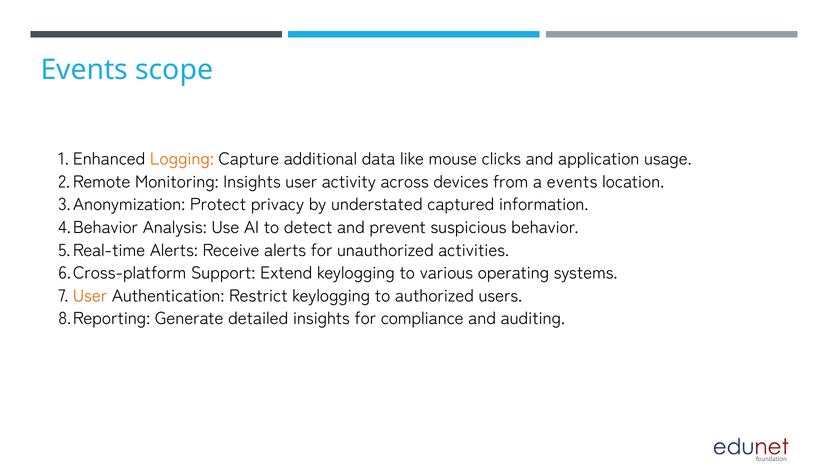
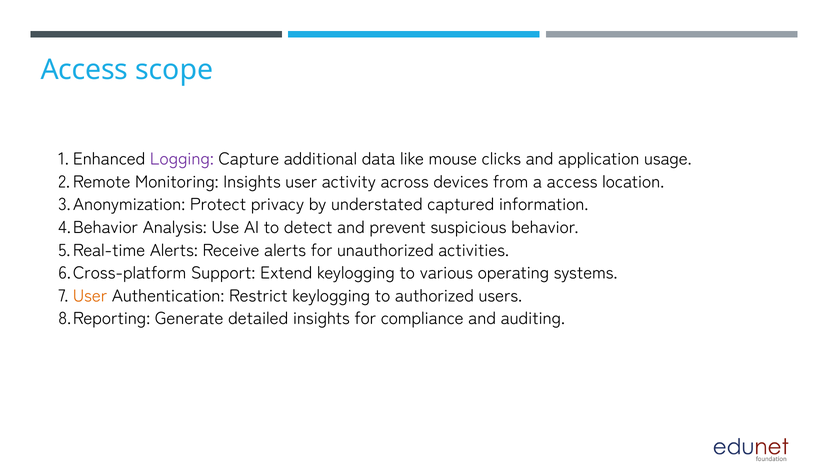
Events: Events -> Access (84, 70)
Logging colour: orange -> purple (182, 159)
a events: events -> access (572, 182)
